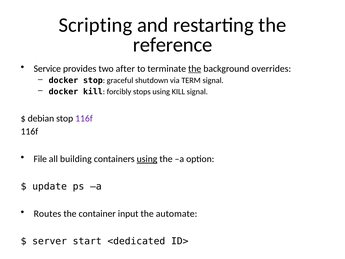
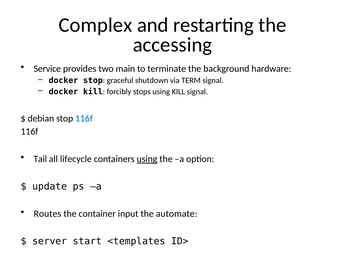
Scripting: Scripting -> Complex (95, 25)
reference: reference -> accessing (172, 45)
after: after -> main (125, 69)
the underline: present -> none (195, 69)
overrides: overrides -> hardware (271, 69)
116f colour: purple -> blue (84, 118)
File: File -> Tail (40, 159)
building: building -> lifecycle (76, 159)
<dedicated: <dedicated -> <templates (136, 241)
